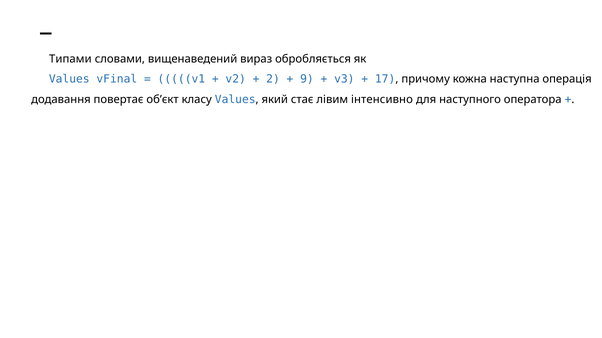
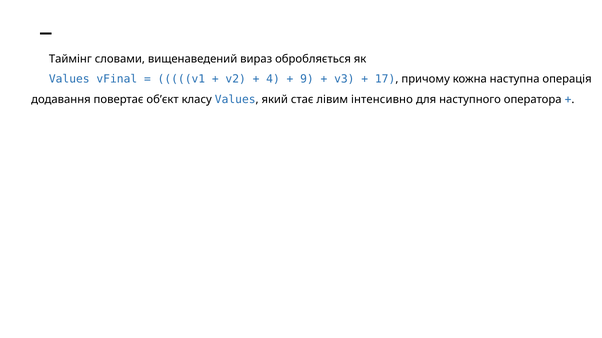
Типами: Типами -> Таймінг (70, 59)
2: 2 -> 4 (273, 79)
